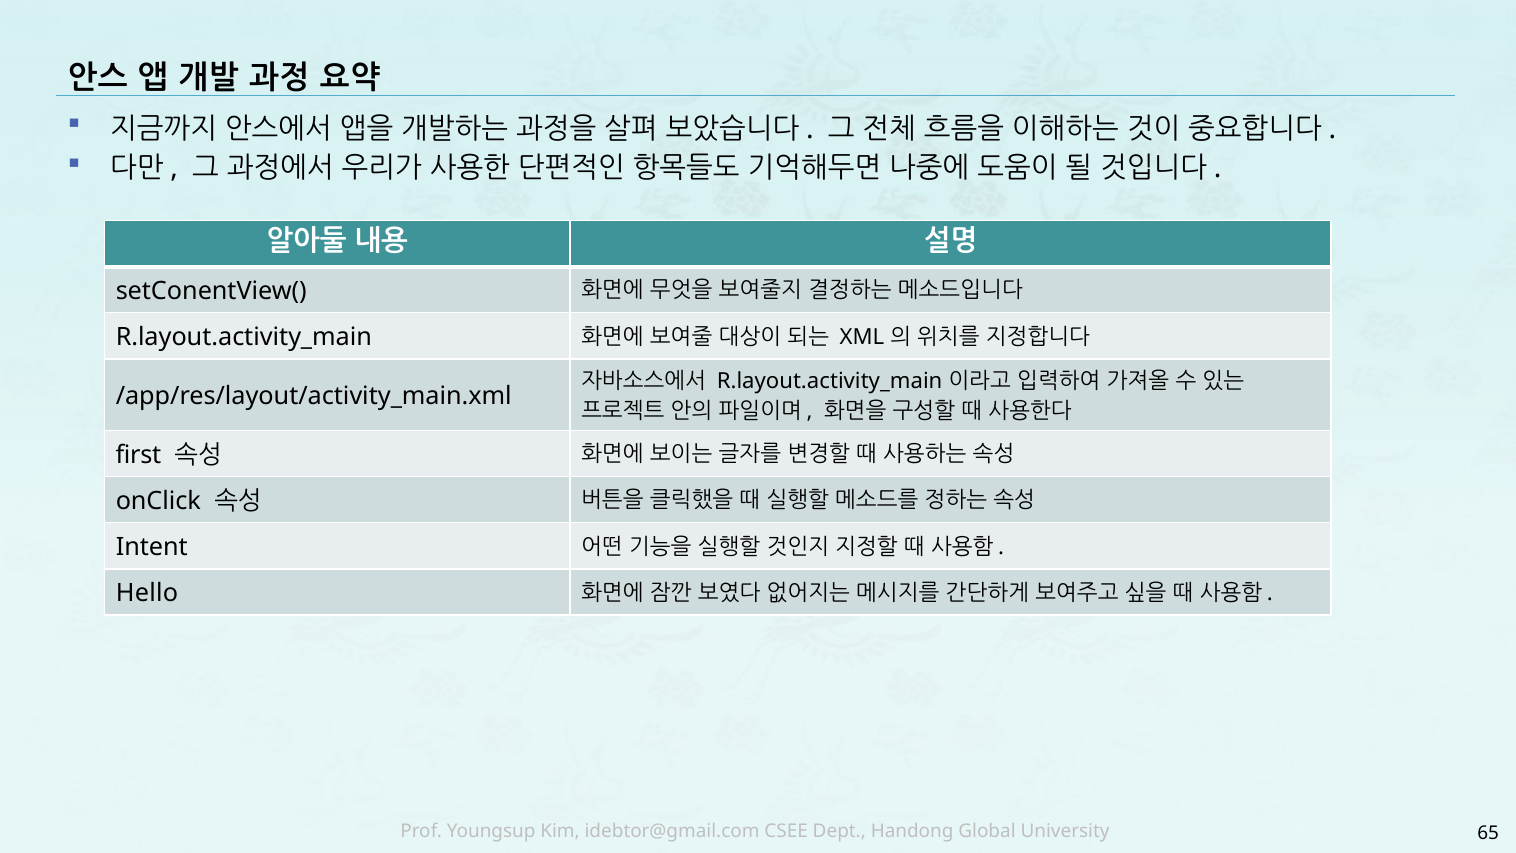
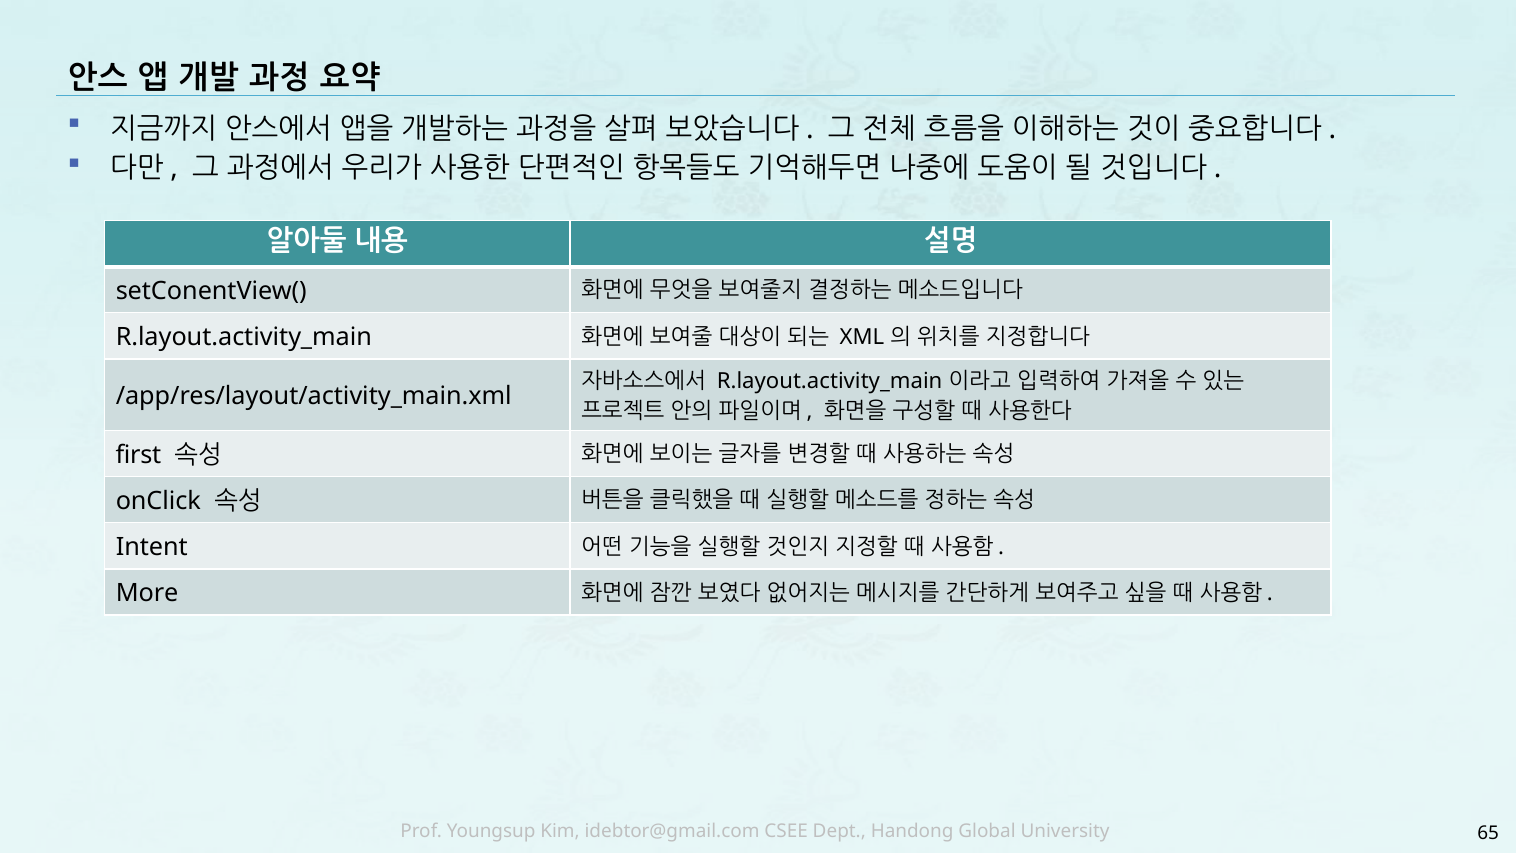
Hello: Hello -> More (147, 593)
